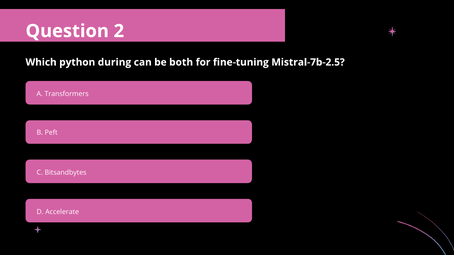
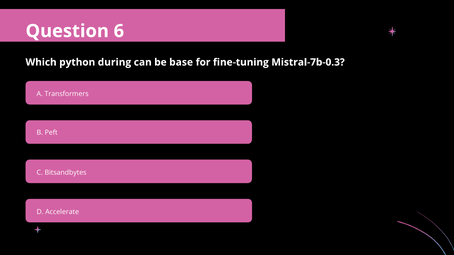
2: 2 -> 6 (119, 31)
both: both -> base (181, 62)
Mistral-7b-2.5: Mistral-7b-2.5 -> Mistral-7b-0.3 (308, 62)
